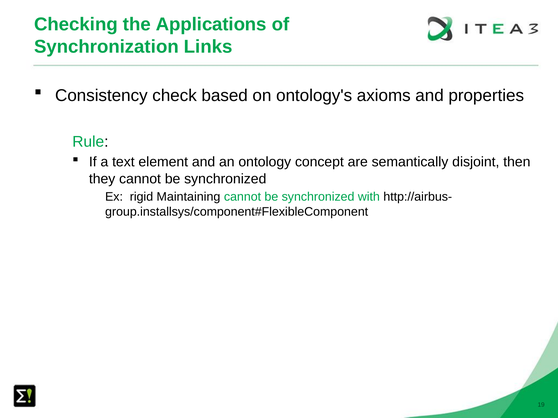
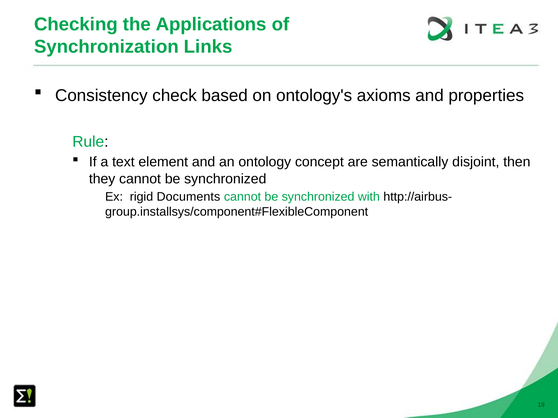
Maintaining: Maintaining -> Documents (188, 197)
